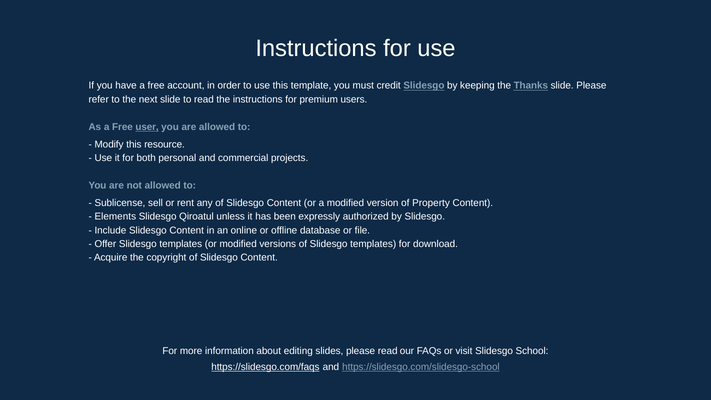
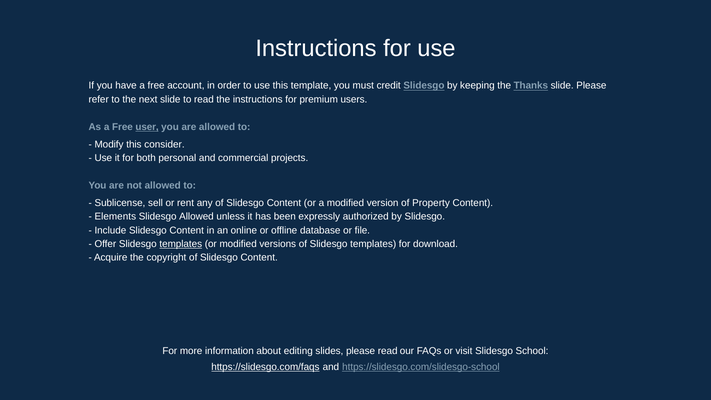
resource: resource -> consider (164, 144)
Slidesgo Qiroatul: Qiroatul -> Allowed (196, 217)
templates underline: none -> present (181, 244)
